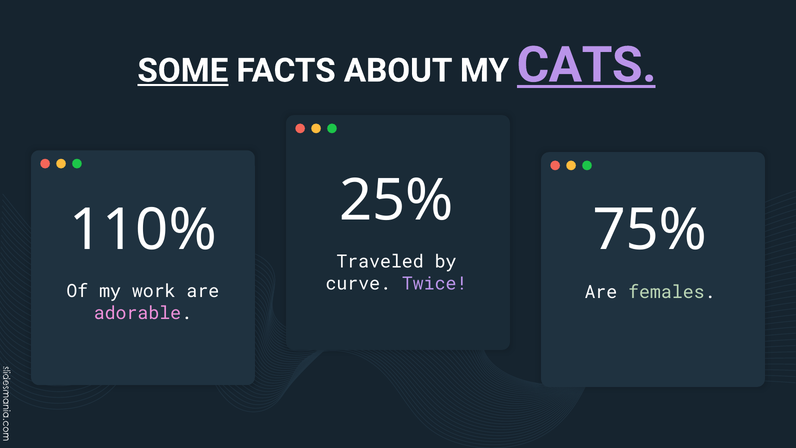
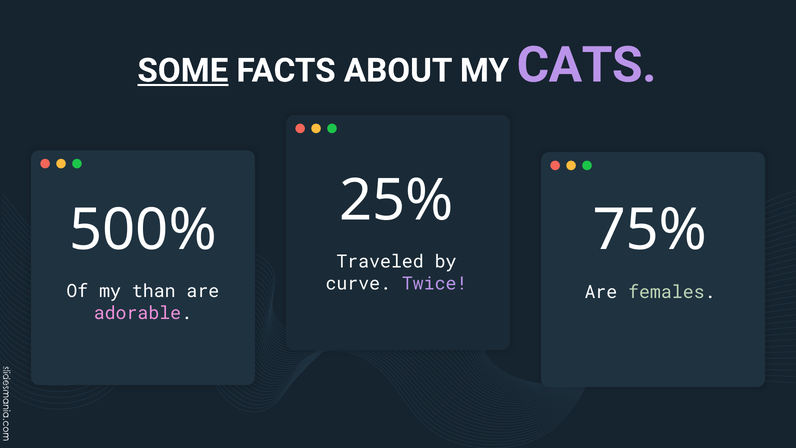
CATS underline: present -> none (587, 65)
110%: 110% -> 500% (143, 230)
work: work -> than (154, 291)
